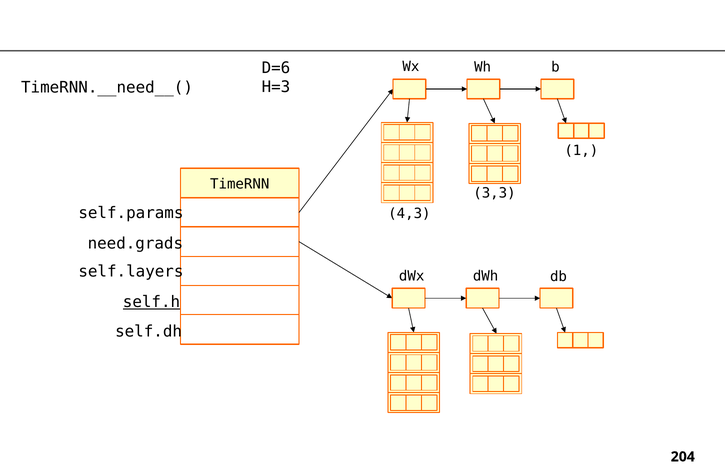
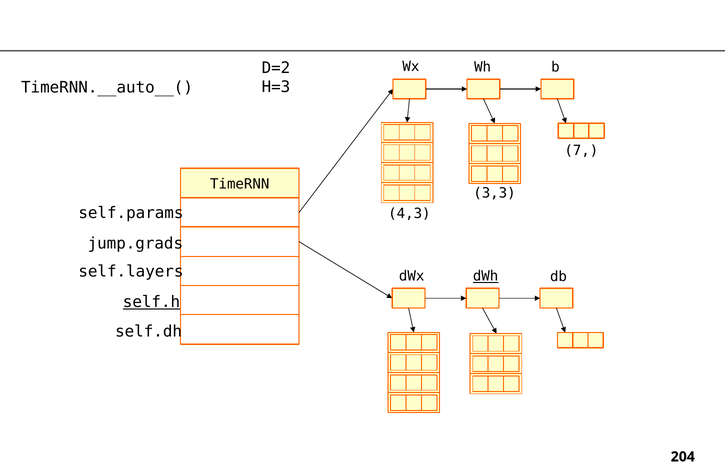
D=6: D=6 -> D=2 (276, 68)
TimeRNN.__need__(: TimeRNN.__need__( -> TimeRNN.__auto__( (107, 87)
1: 1 -> 7 (581, 151)
need.grads: need.grads -> jump.grads (135, 244)
dWh underline: none -> present (486, 276)
